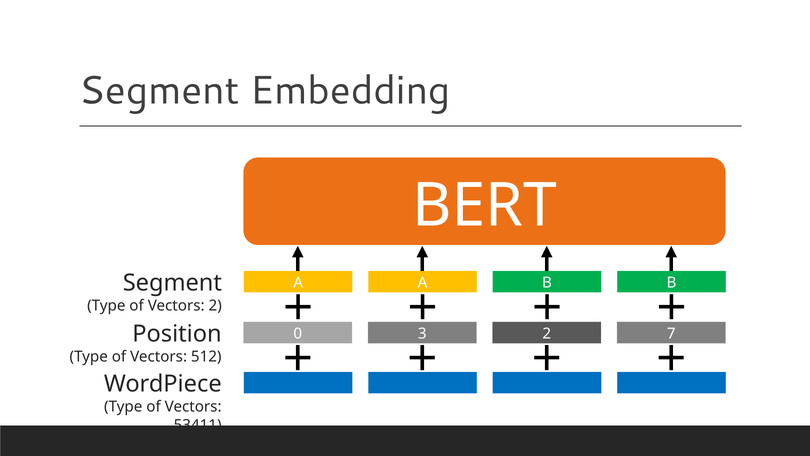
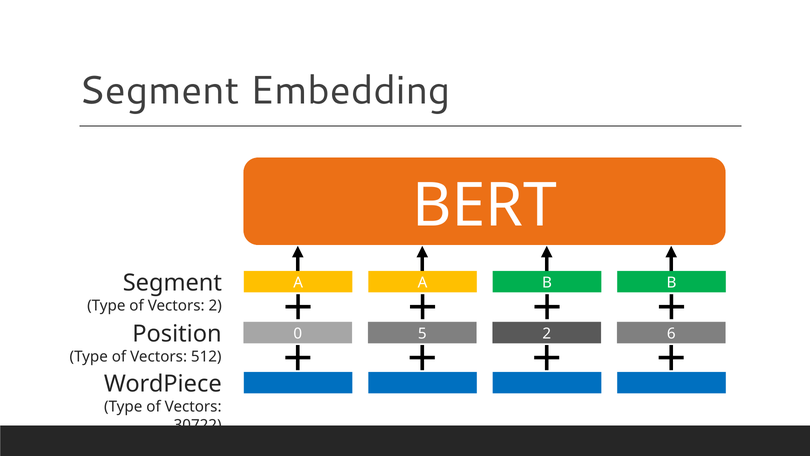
3: 3 -> 5 (422, 333)
7: 7 -> 6 (671, 333)
53411: 53411 -> 30722 (198, 425)
